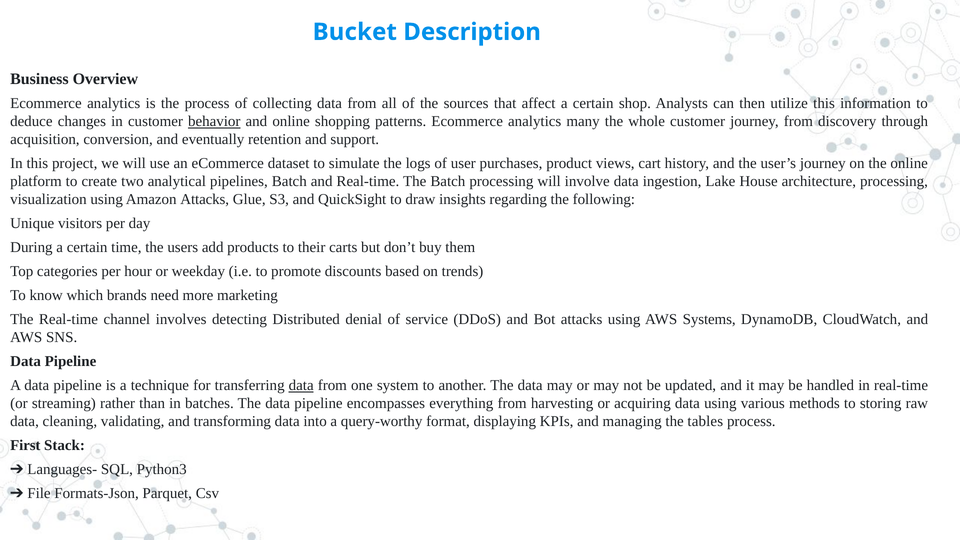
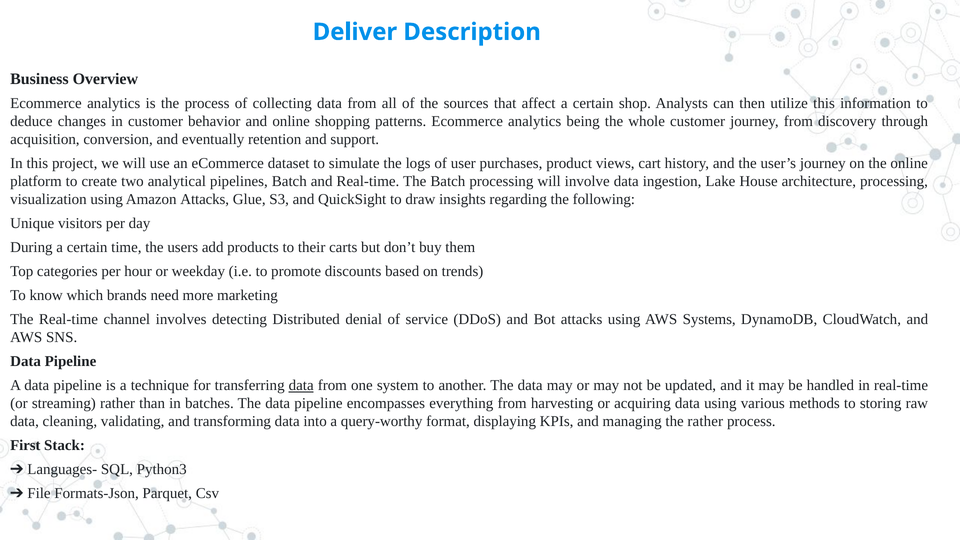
Bucket: Bucket -> Deliver (355, 32)
behavior underline: present -> none (214, 121)
many: many -> being (583, 121)
the tables: tables -> rather (705, 421)
